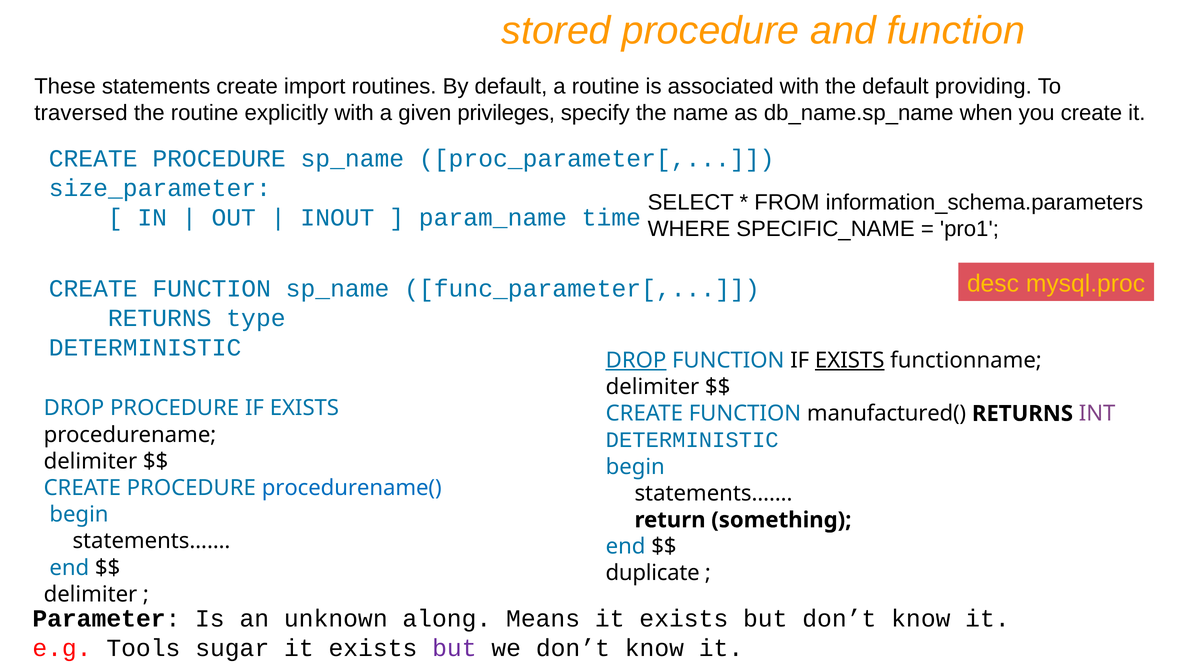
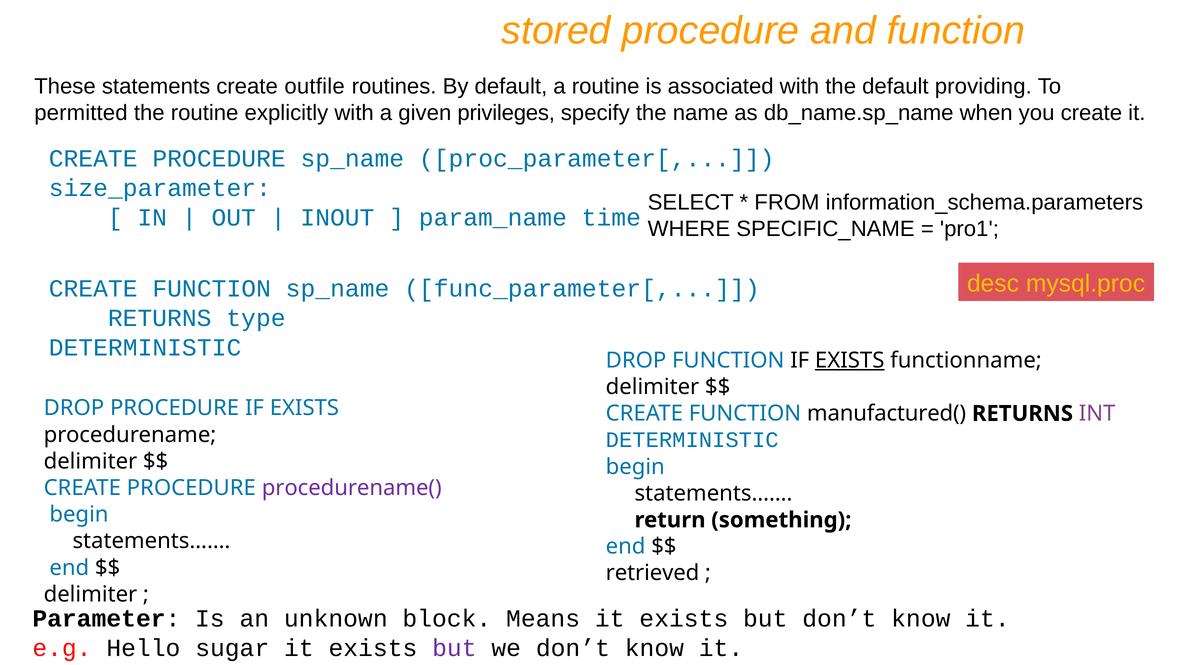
import: import -> outfile (315, 86)
traversed: traversed -> permitted (81, 113)
DROP underline: present -> none (636, 360)
procedurename( colour: blue -> purple (352, 488)
duplicate: duplicate -> retrieved (653, 573)
along: along -> block (447, 619)
Tools: Tools -> Hello (143, 648)
